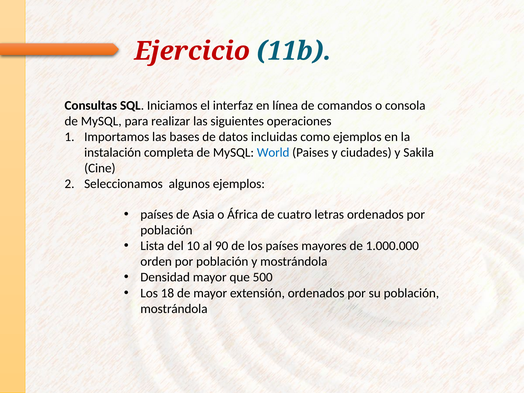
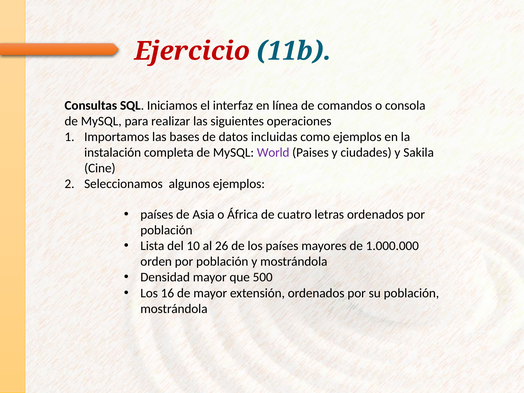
World colour: blue -> purple (273, 153)
90: 90 -> 26 (222, 246)
18: 18 -> 16 (167, 293)
